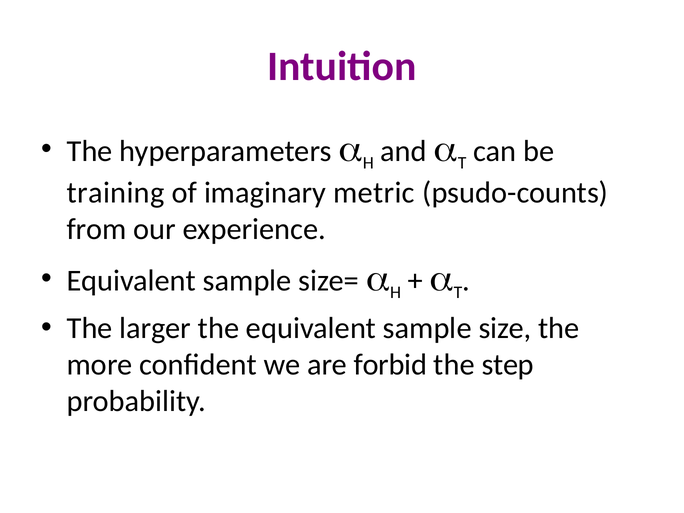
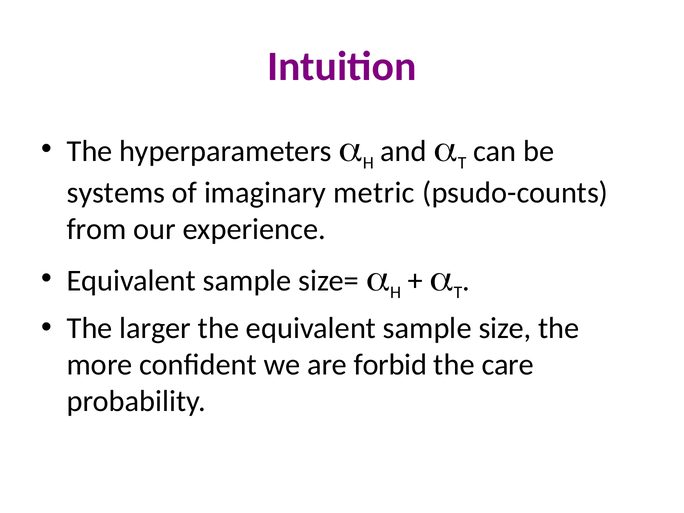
training: training -> systems (116, 193)
step: step -> care (508, 365)
